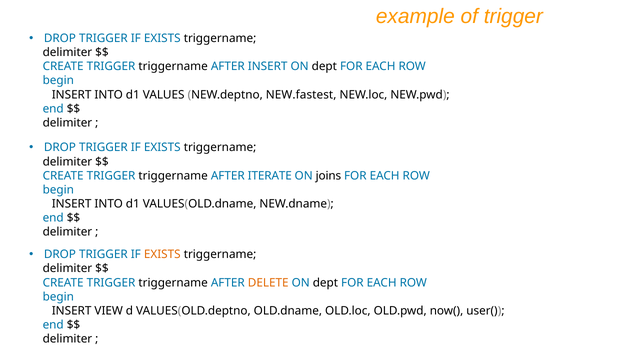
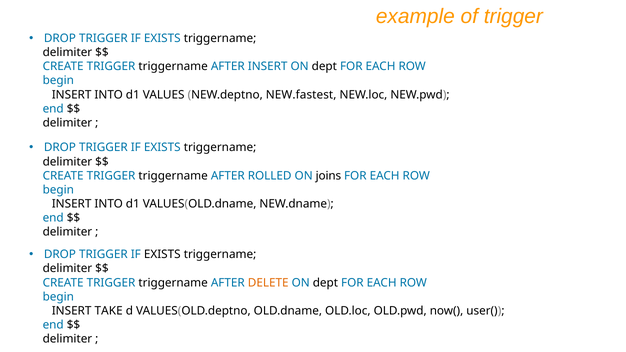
ITERATE: ITERATE -> ROLLED (270, 176)
EXISTS colour: orange -> black (162, 255)
VIEW: VIEW -> TAKE (109, 311)
